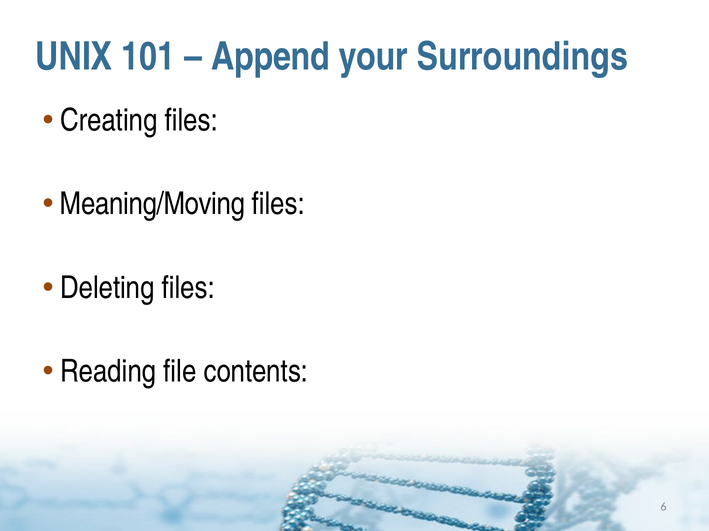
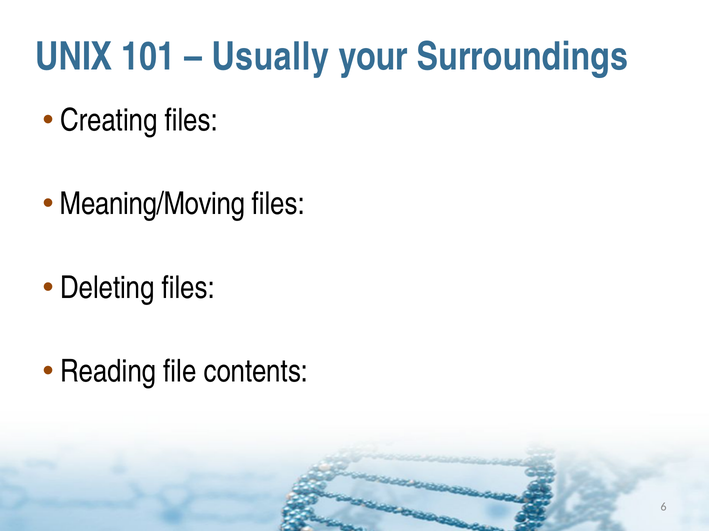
Append: Append -> Usually (270, 57)
